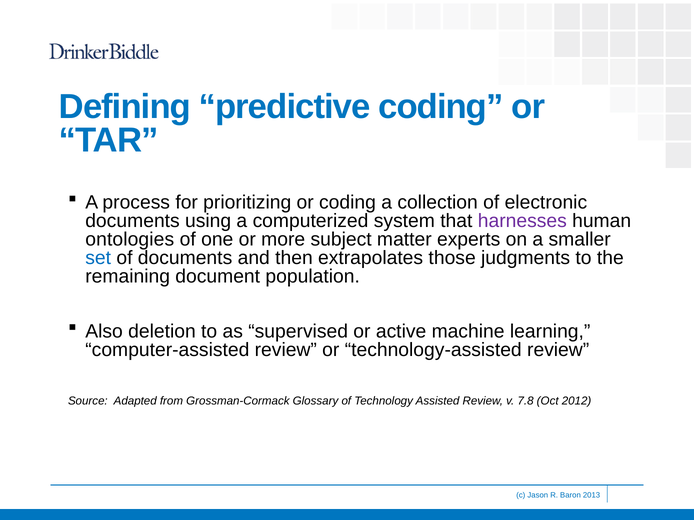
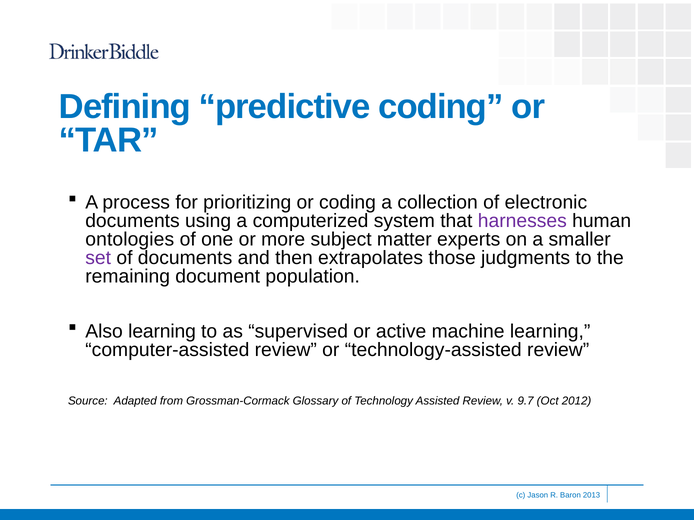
set colour: blue -> purple (98, 258)
Also deletion: deletion -> learning (162, 331)
7.8: 7.8 -> 9.7 (526, 401)
